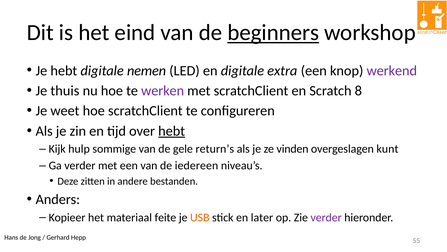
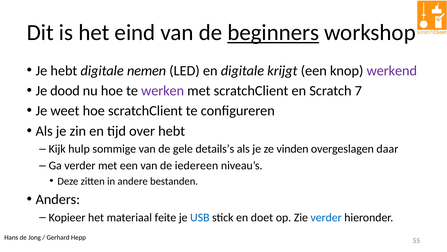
extra: extra -> krijgt (282, 70)
thuis: thuis -> dood (65, 91)
8: 8 -> 7 (358, 91)
hebt underline: present -> none (172, 131)
return’s: return’s -> details’s (215, 149)
kunt: kunt -> daar (387, 149)
USB colour: orange -> blue (200, 217)
later: later -> doet (262, 217)
verder colour: purple -> blue (326, 217)
